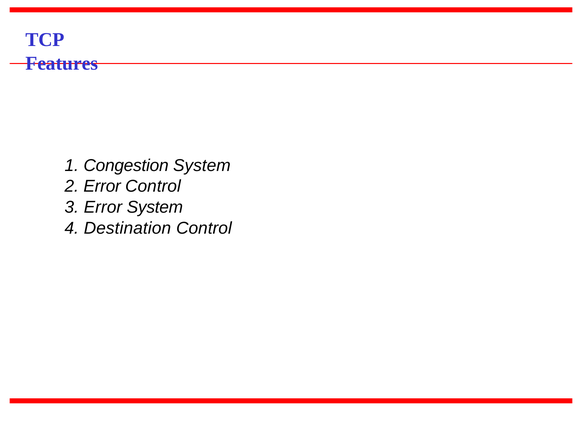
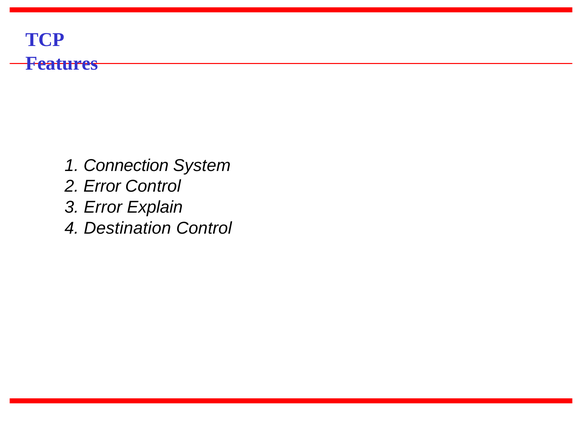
Congestion: Congestion -> Connection (126, 166)
Error System: System -> Explain (155, 207)
